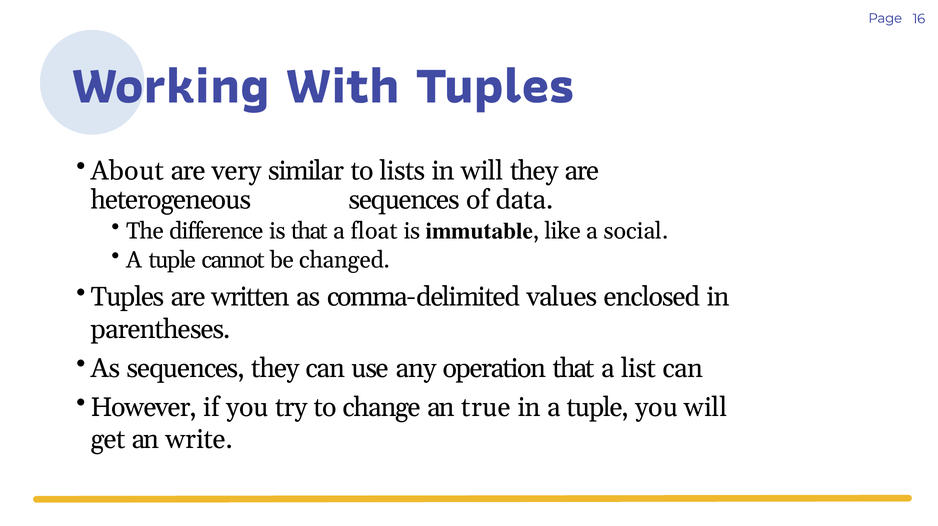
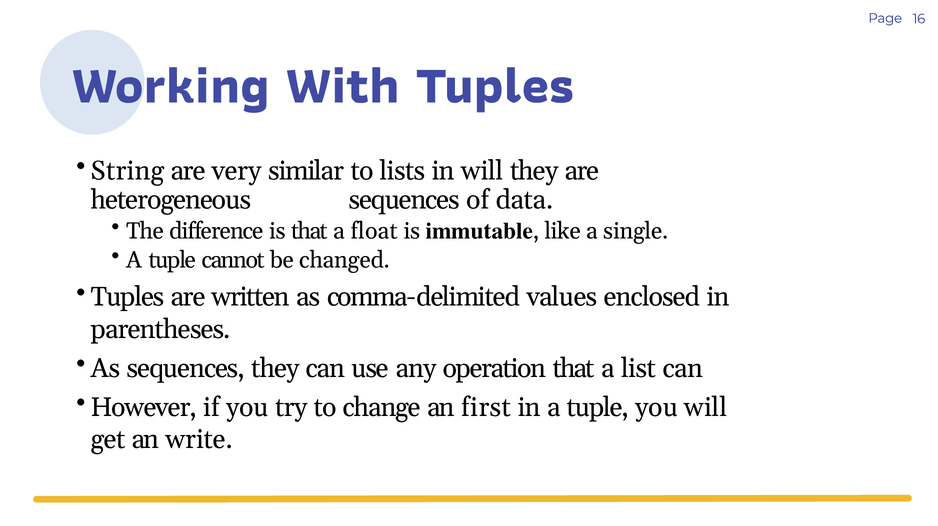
About: About -> String (128, 171)
social: social -> single (636, 231)
true: true -> first (486, 407)
